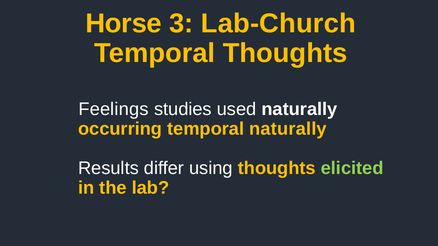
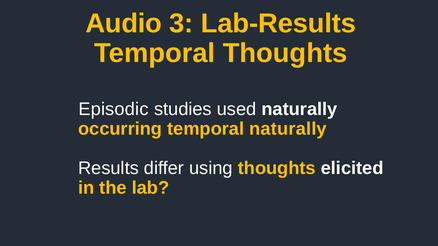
Horse: Horse -> Audio (124, 24)
Lab-Church: Lab-Church -> Lab-Results (279, 24)
Feelings: Feelings -> Episodic (113, 109)
elicited colour: light green -> white (352, 168)
